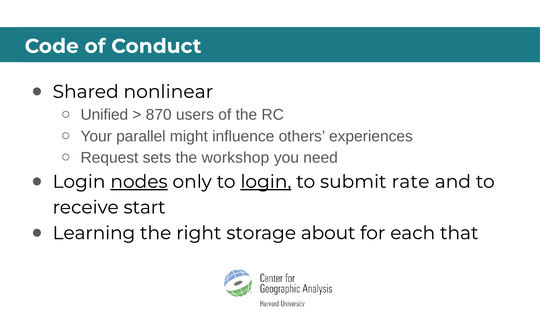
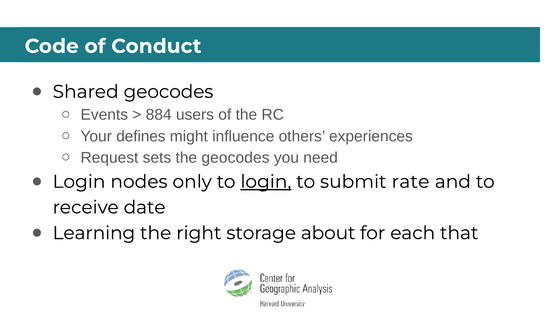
Shared nonlinear: nonlinear -> geocodes (168, 92)
Unified: Unified -> Events (104, 115)
870: 870 -> 884 (159, 115)
parallel: parallel -> defines (141, 136)
the workshop: workshop -> geocodes (235, 158)
nodes underline: present -> none (139, 182)
start: start -> date (145, 208)
